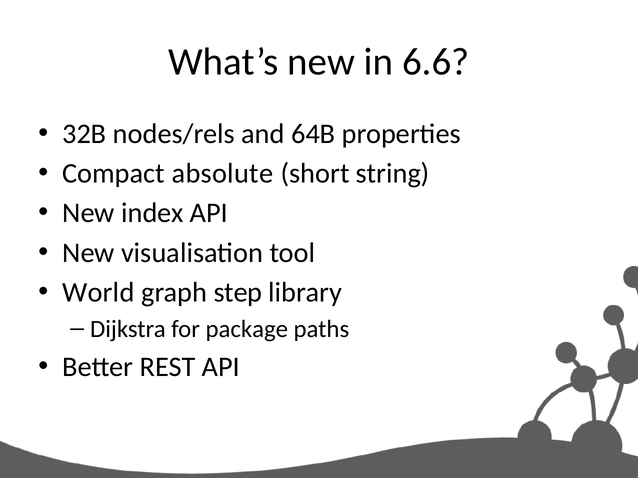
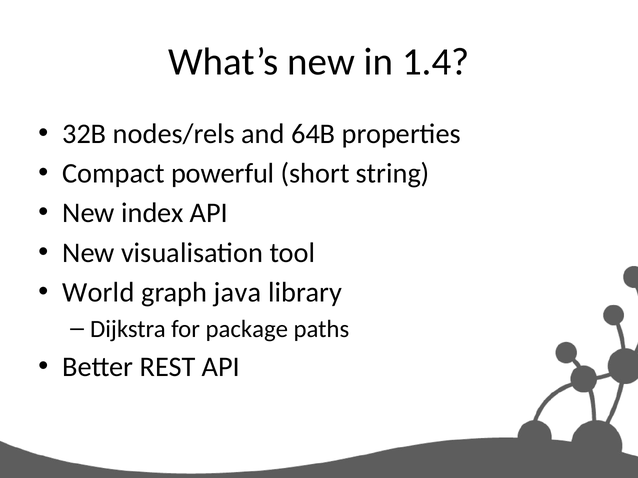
6.6: 6.6 -> 1.4 (436, 62)
absolute: absolute -> powerful (223, 174)
step: step -> java (238, 293)
